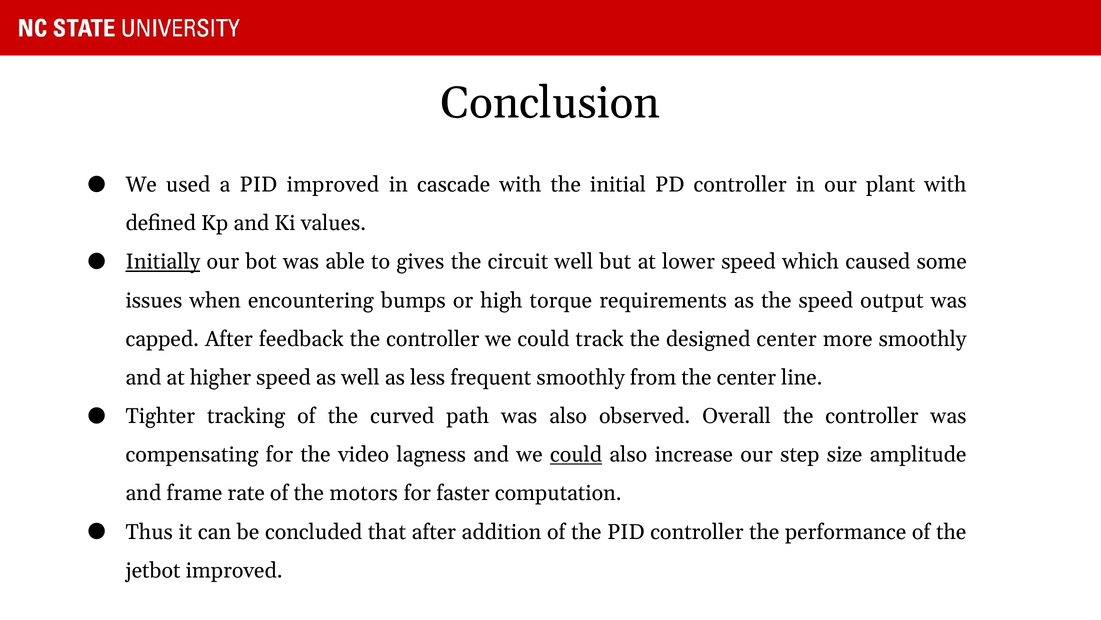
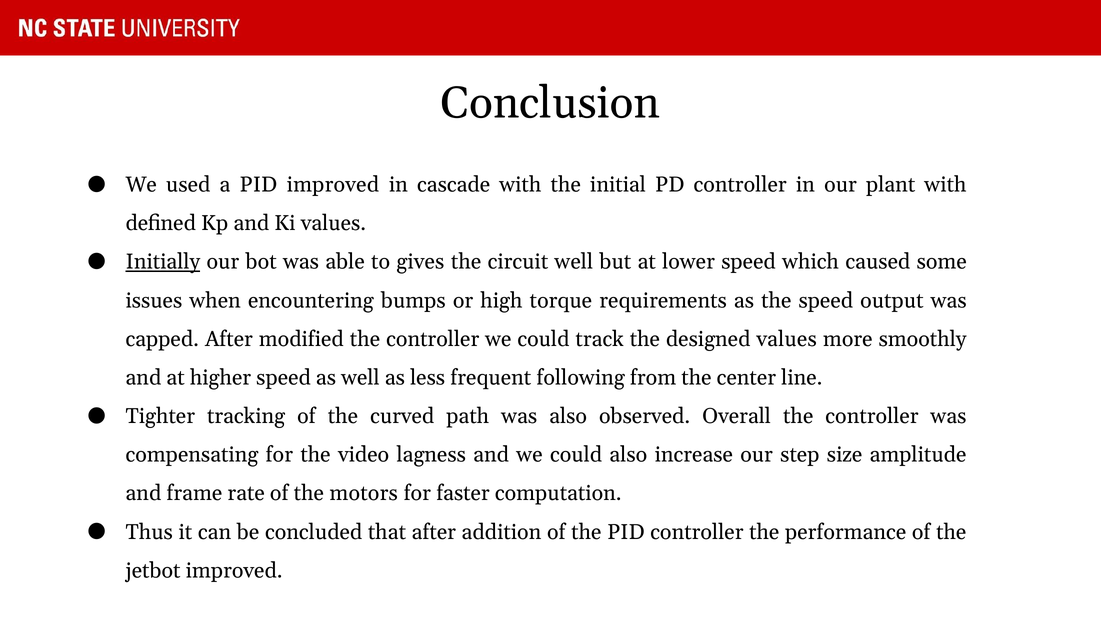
feedback: feedback -> modified (301, 339)
designed center: center -> values (787, 339)
frequent smoothly: smoothly -> following (581, 377)
could underline: present -> none (576, 454)
